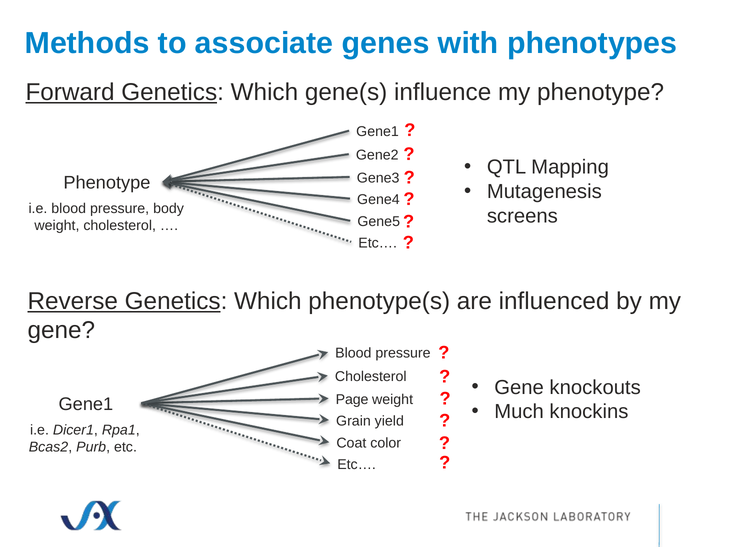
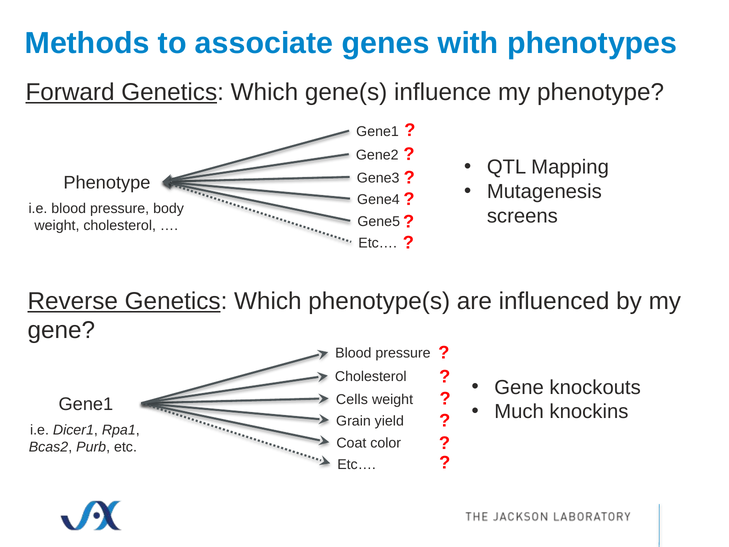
Page: Page -> Cells (352, 399)
